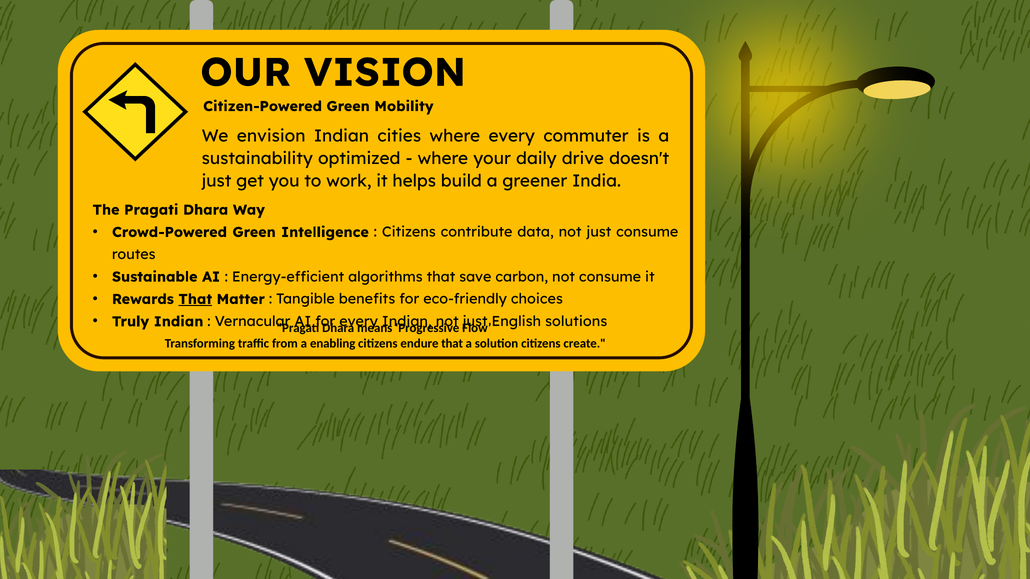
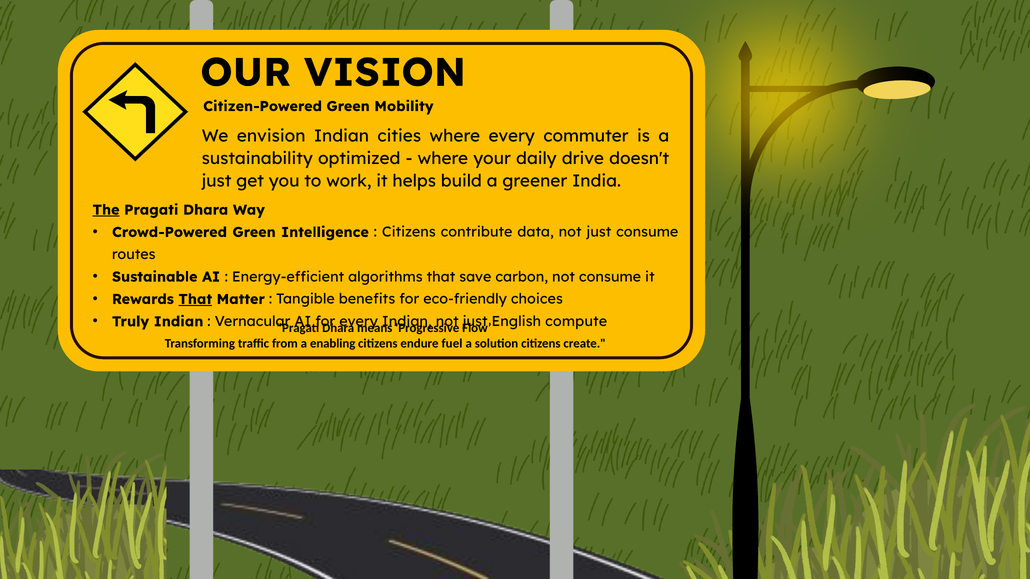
The underline: none -> present (106, 210)
solutions: solutions -> compute (576, 322)
endure that: that -> fuel (452, 344)
